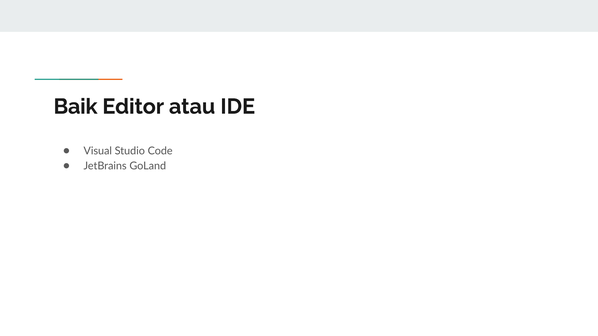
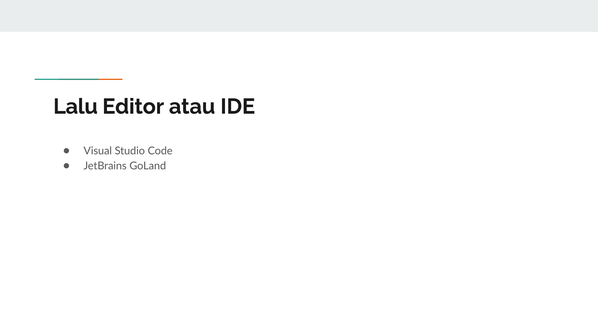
Baik: Baik -> Lalu (76, 107)
